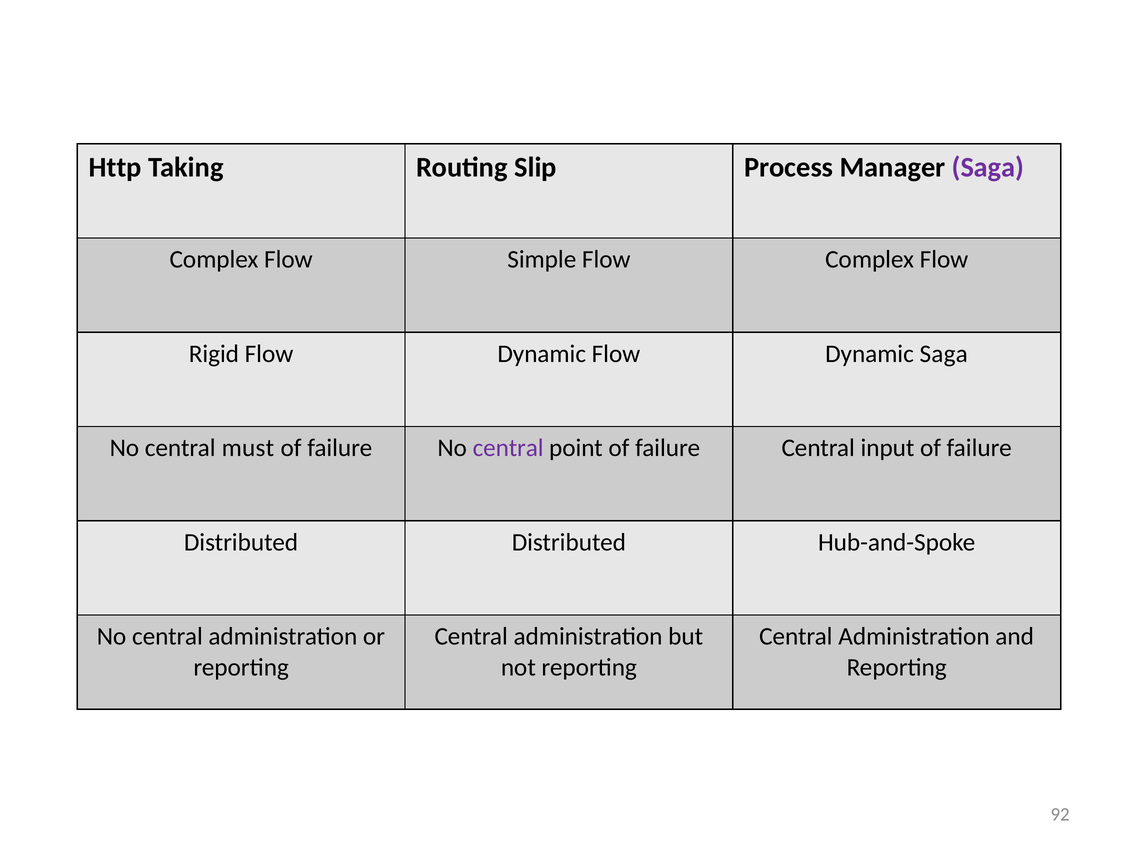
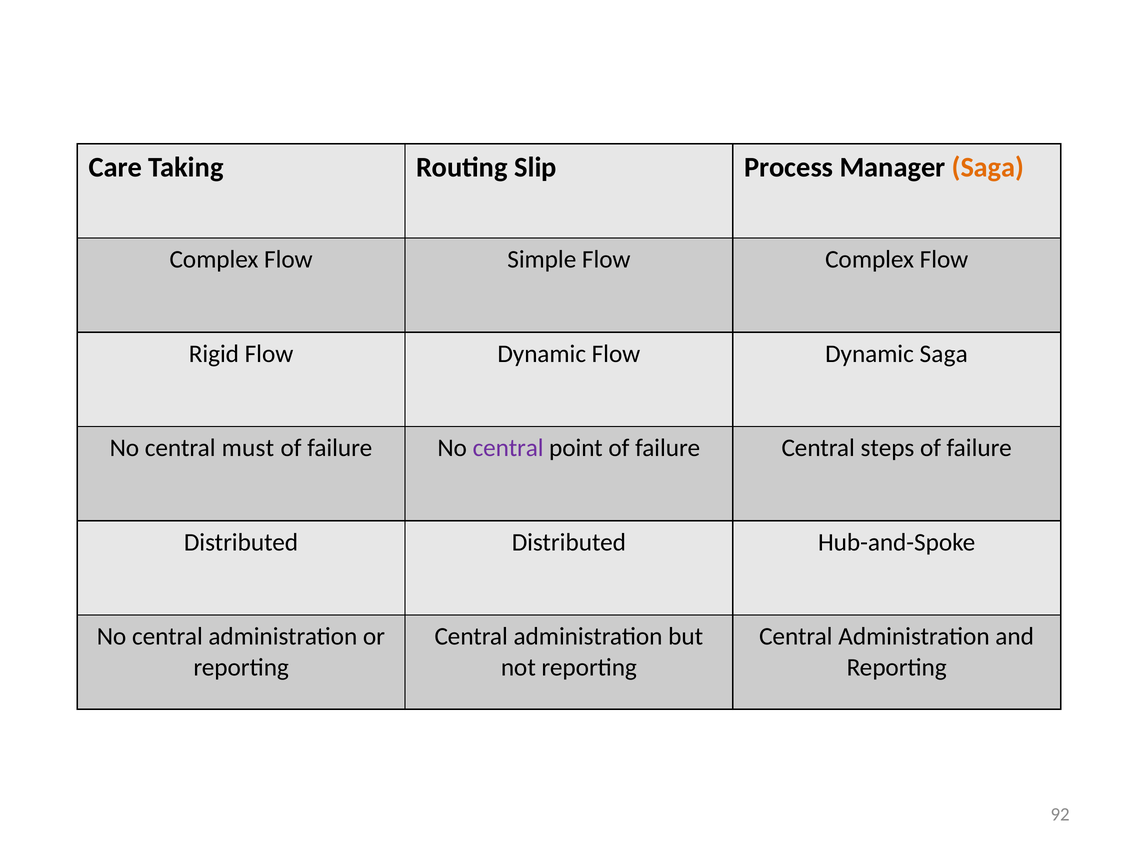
Http: Http -> Care (115, 167)
Saga colour: purple -> orange (988, 167)
input: input -> steps (887, 448)
